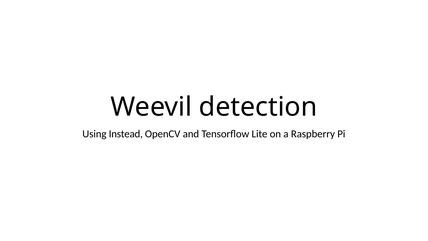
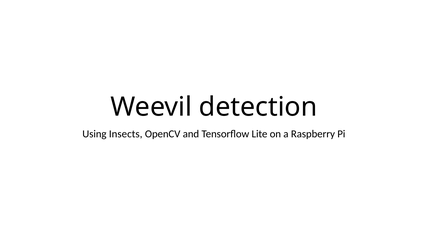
Instead: Instead -> Insects (126, 134)
